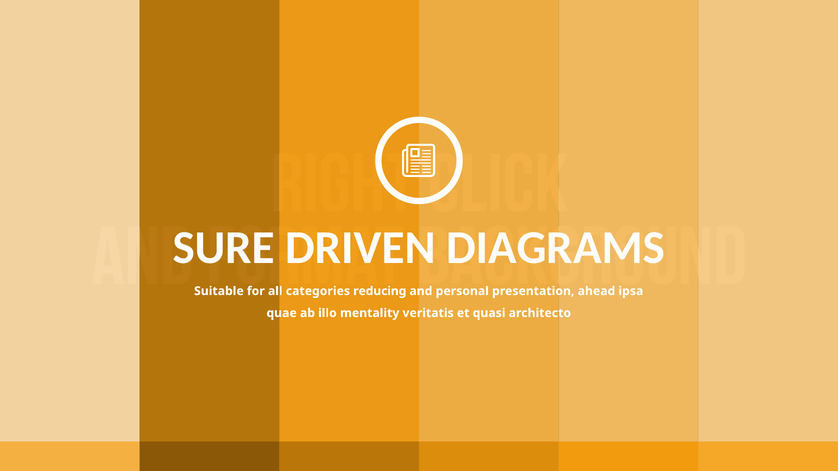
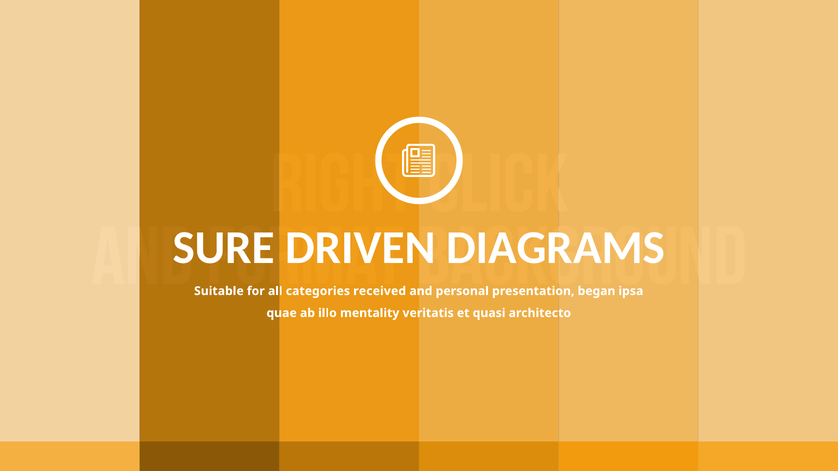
reducing: reducing -> received (380, 291)
ahead: ahead -> began (596, 291)
